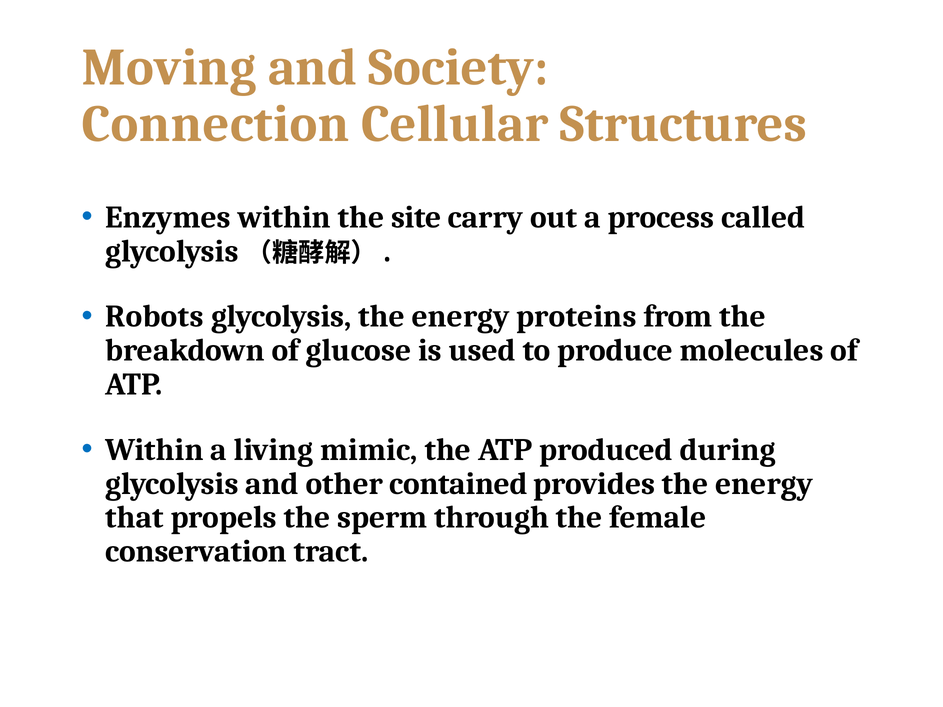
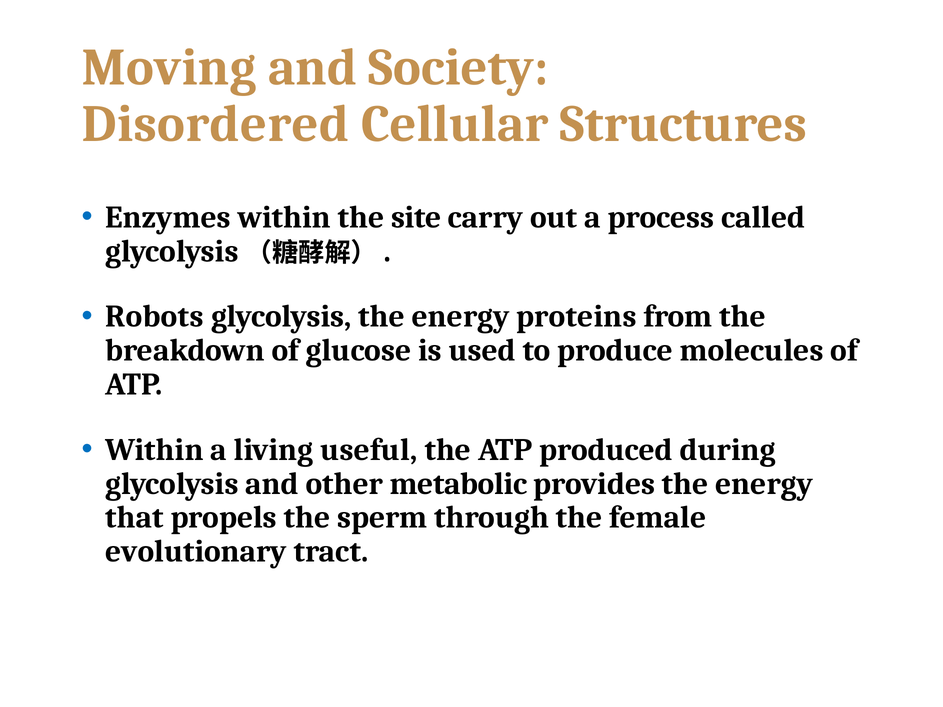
Connection: Connection -> Disordered (215, 124)
mimic: mimic -> useful (369, 450)
contained: contained -> metabolic (458, 484)
conservation: conservation -> evolutionary (196, 552)
